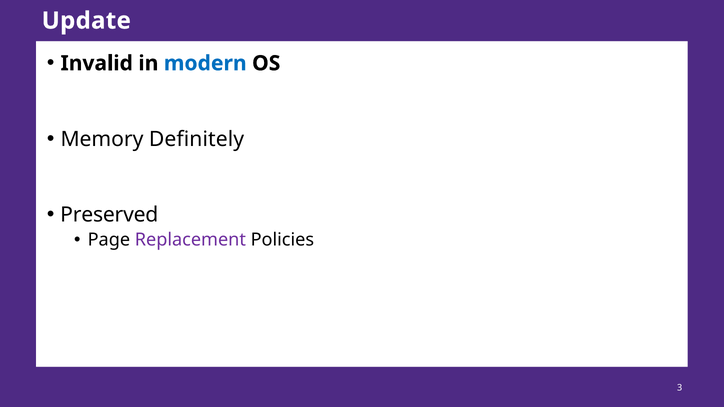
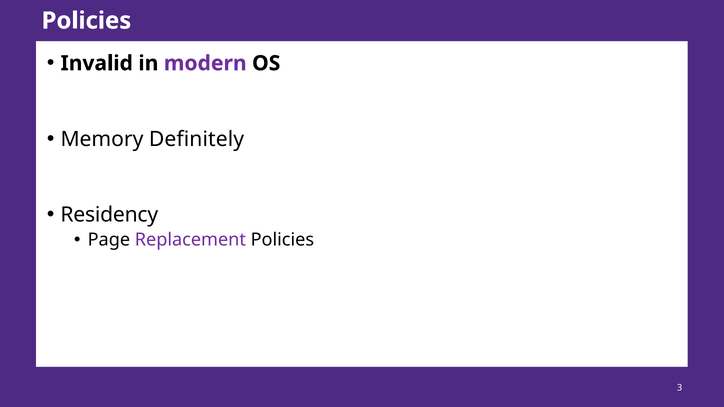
Update: Update -> Policies (86, 21)
modern colour: blue -> purple (205, 63)
Preserved: Preserved -> Residency (109, 215)
